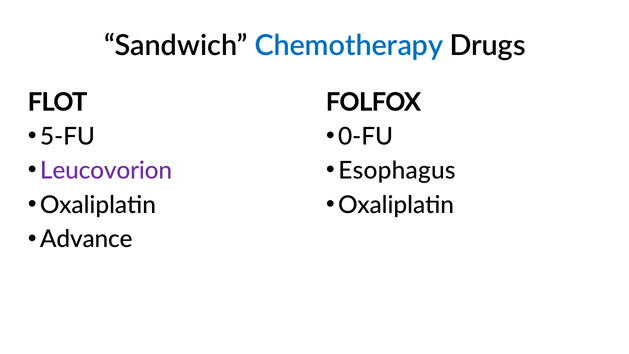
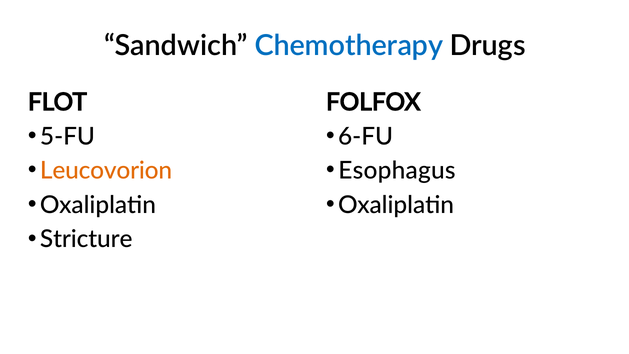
0-FU: 0-FU -> 6-FU (366, 136)
Leucovorion colour: purple -> orange (106, 171)
Advance: Advance -> Stricture (86, 239)
